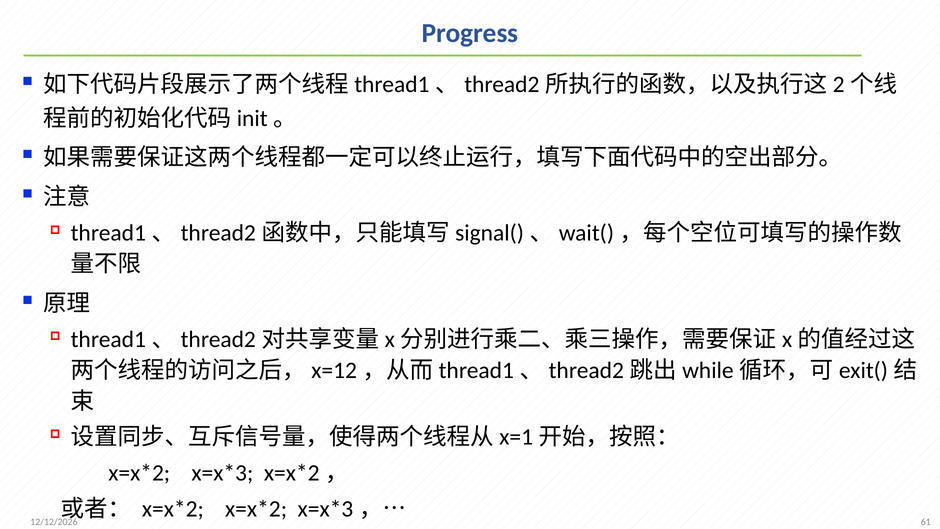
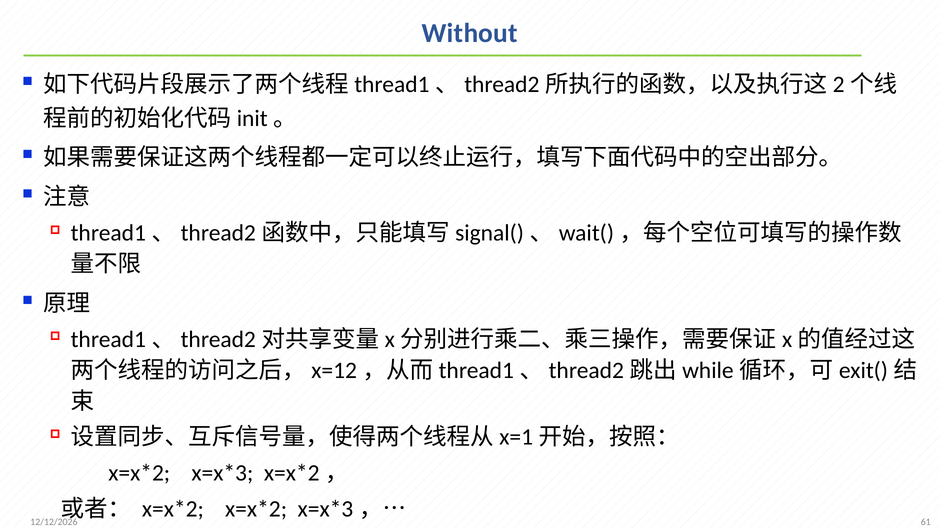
Progress: Progress -> Without (470, 33)
